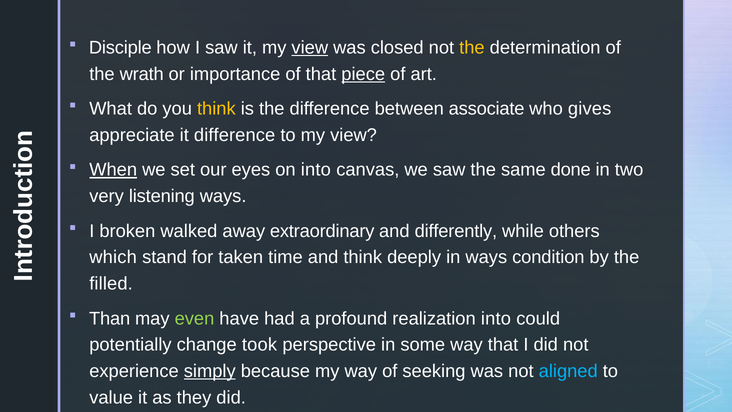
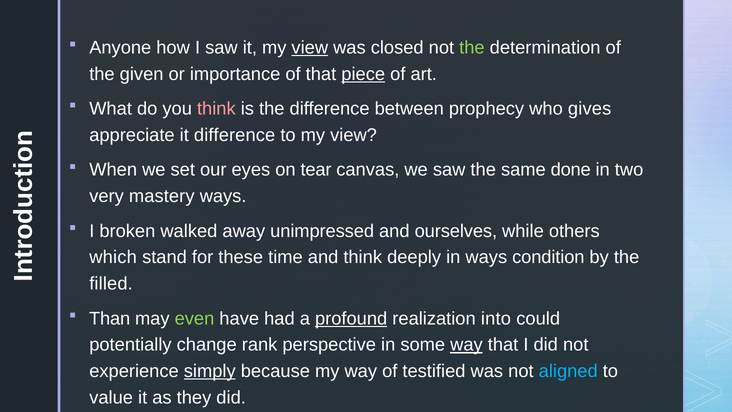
Disciple: Disciple -> Anyone (120, 48)
the colour: yellow -> light green (472, 48)
wrath: wrath -> given (142, 74)
think colour: yellow -> pink (216, 109)
associate: associate -> prophecy (487, 109)
When underline: present -> none (113, 170)
on into: into -> tear (316, 170)
listening: listening -> mastery (162, 196)
extraordinary: extraordinary -> unimpressed (322, 231)
differently: differently -> ourselves (456, 231)
taken: taken -> these (241, 257)
profound underline: none -> present (351, 318)
took: took -> rank (260, 345)
way underline: none -> present (466, 345)
seeking: seeking -> testified (434, 371)
